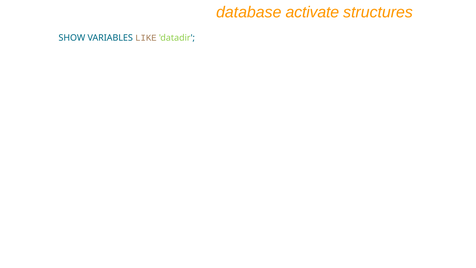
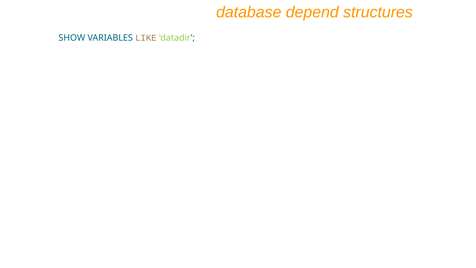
activate: activate -> depend (312, 12)
